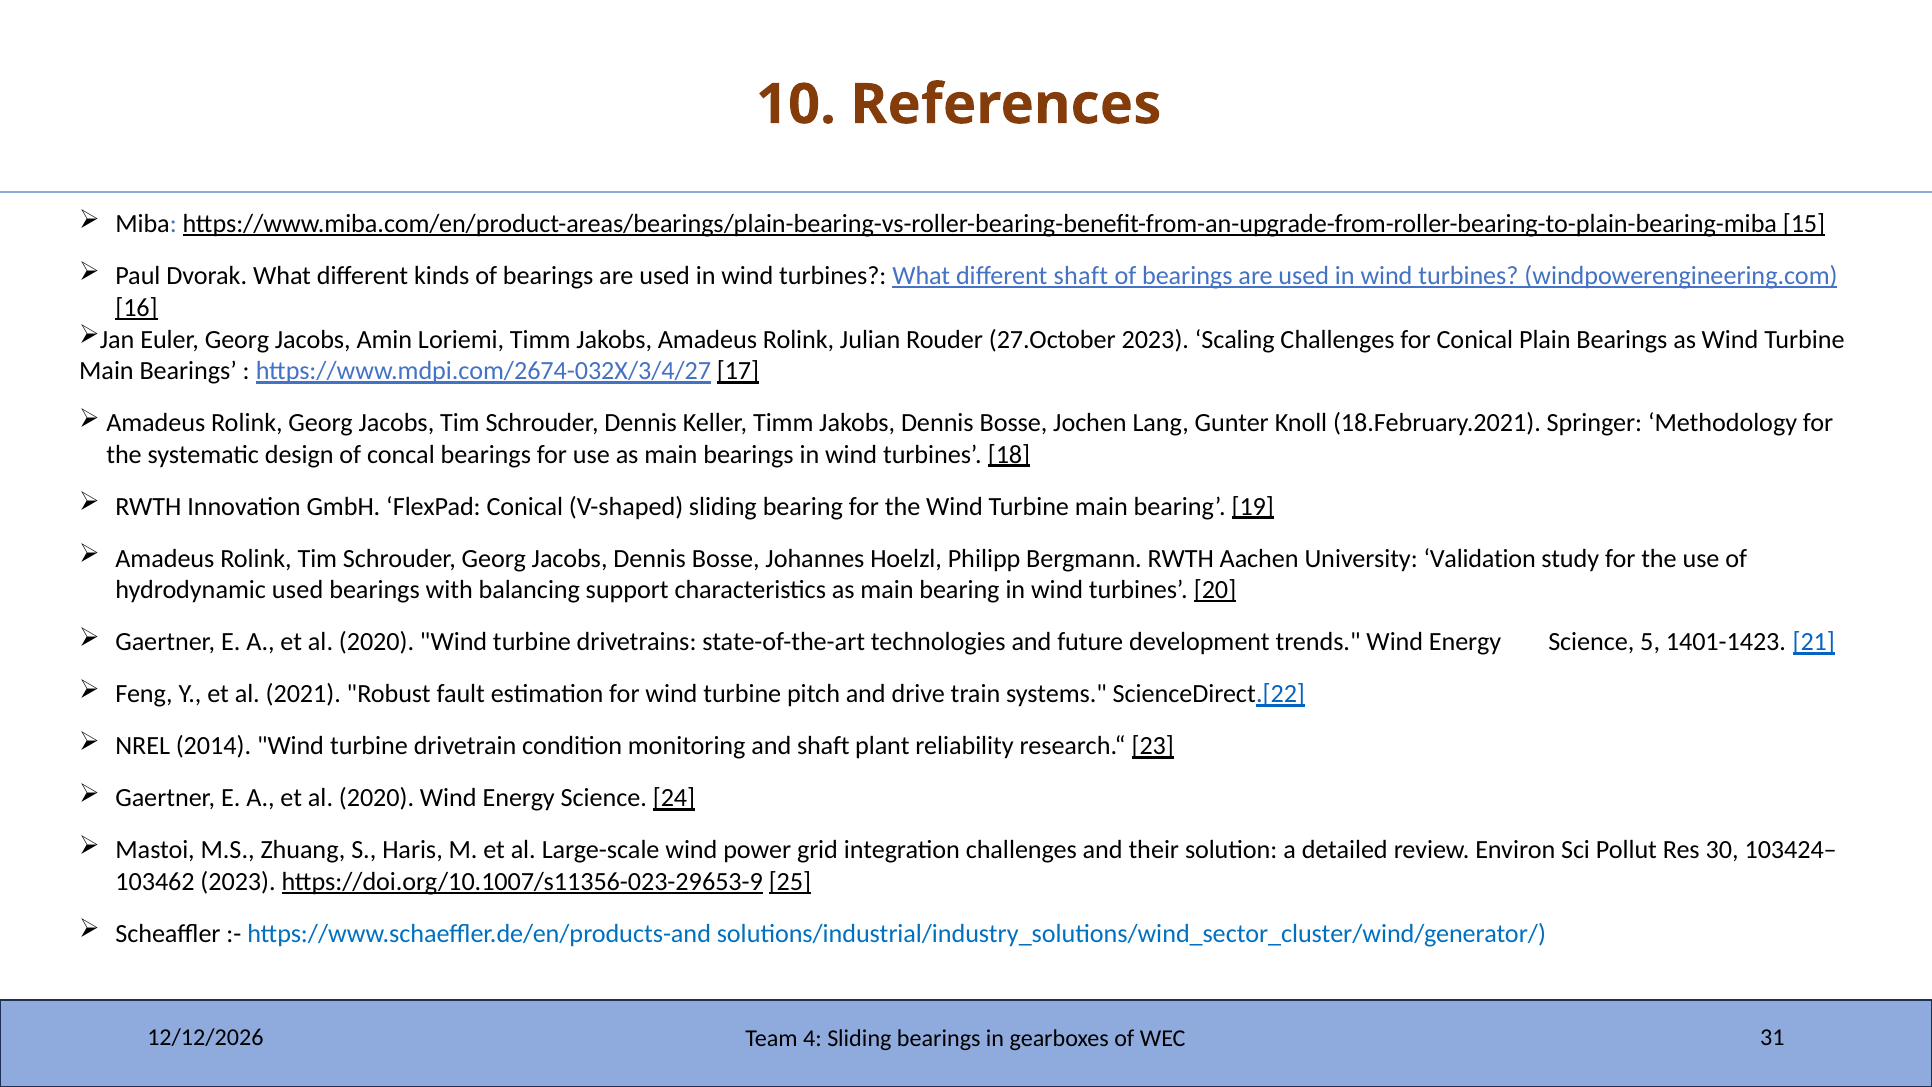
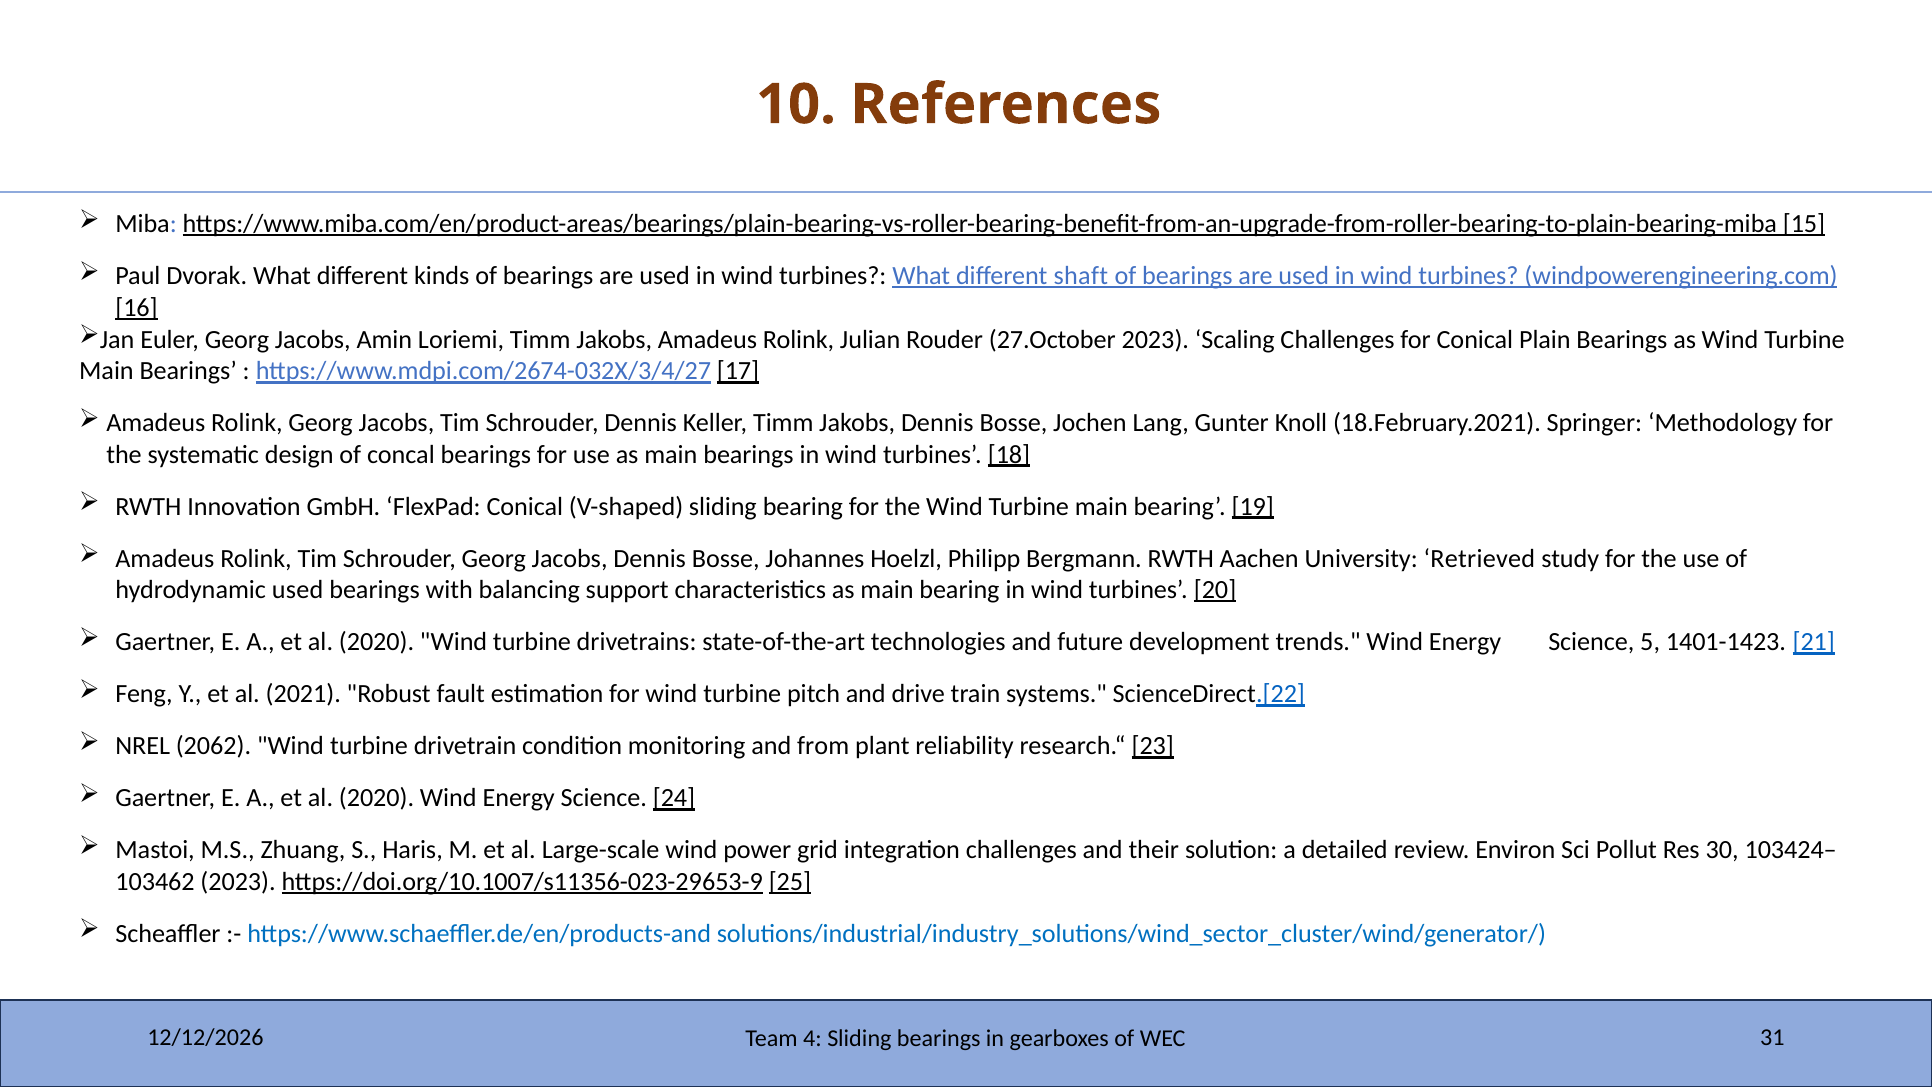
Validation: Validation -> Retrieved (1479, 558)
2014: 2014 -> 2062 (214, 746)
and shaft: shaft -> from (823, 746)
